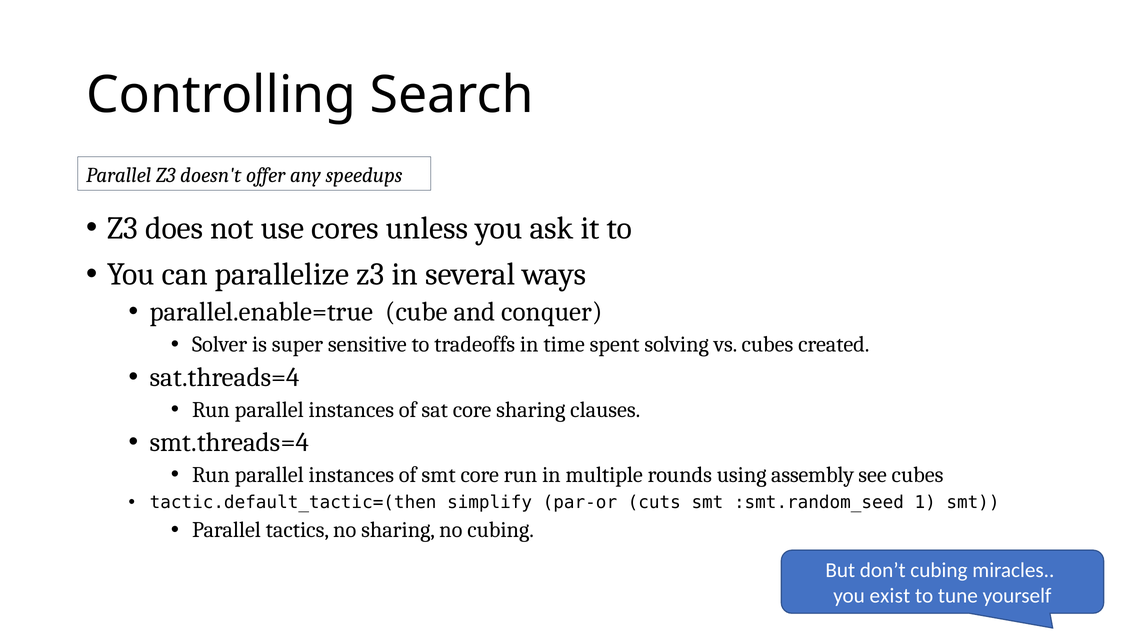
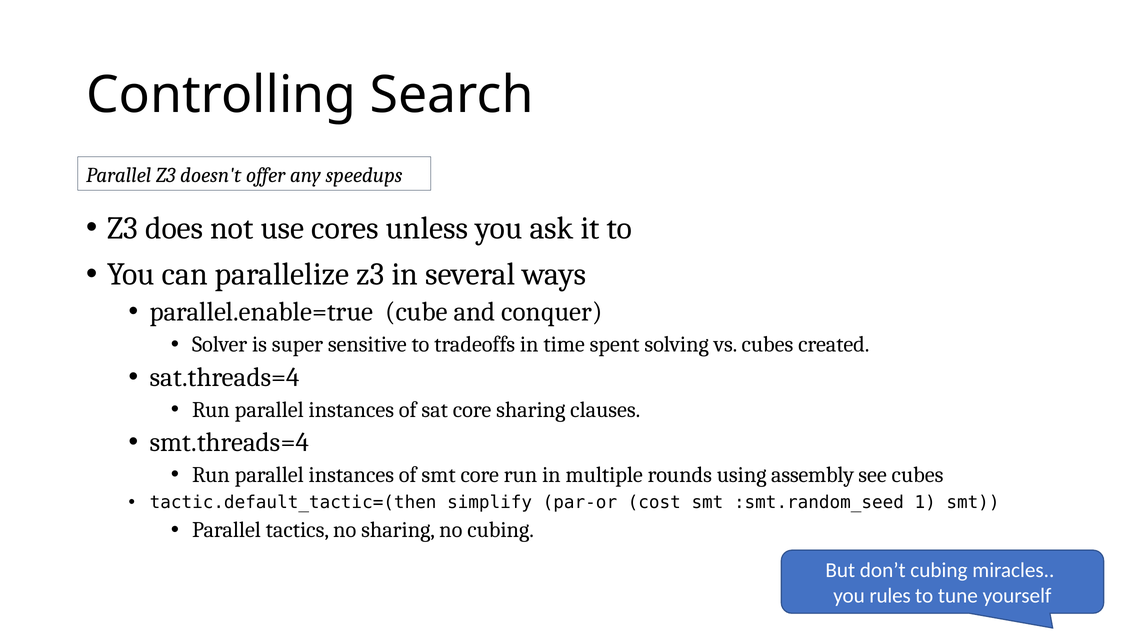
cuts: cuts -> cost (654, 502)
exist: exist -> rules (890, 596)
